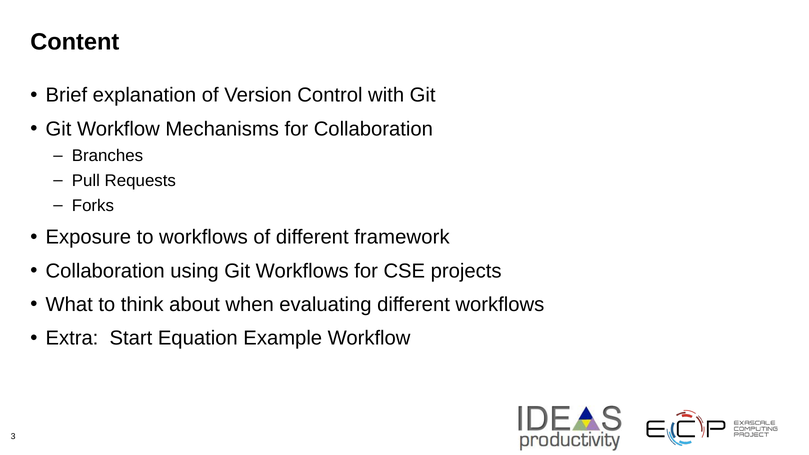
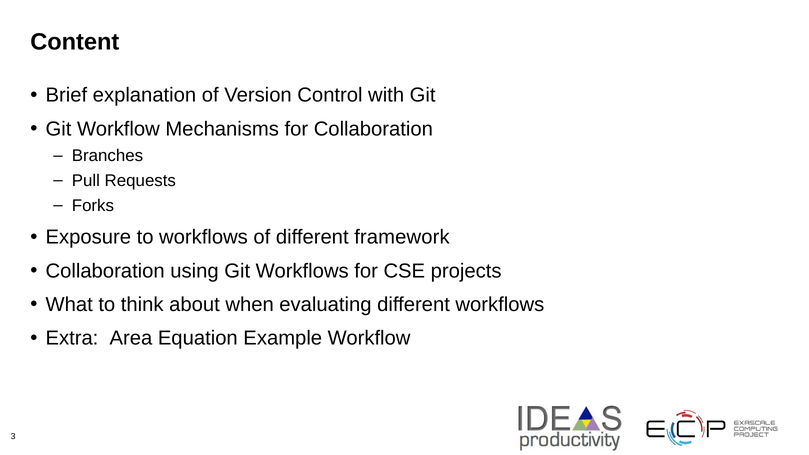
Start: Start -> Area (131, 338)
